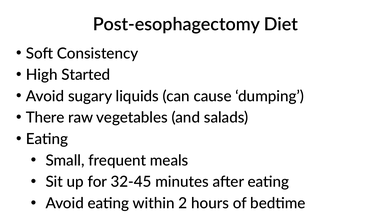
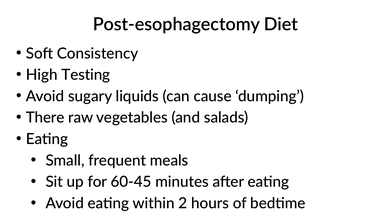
Started: Started -> Testing (86, 75)
32-45: 32-45 -> 60-45 (131, 182)
